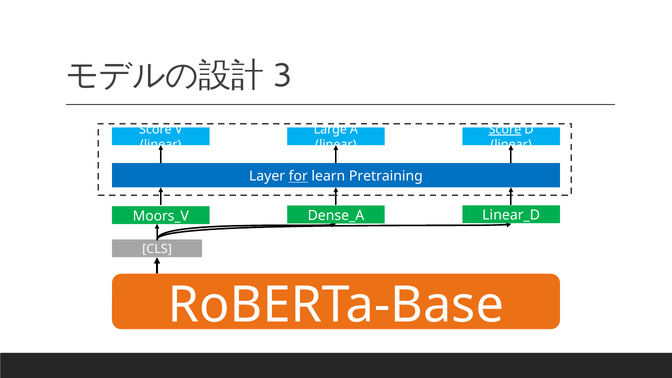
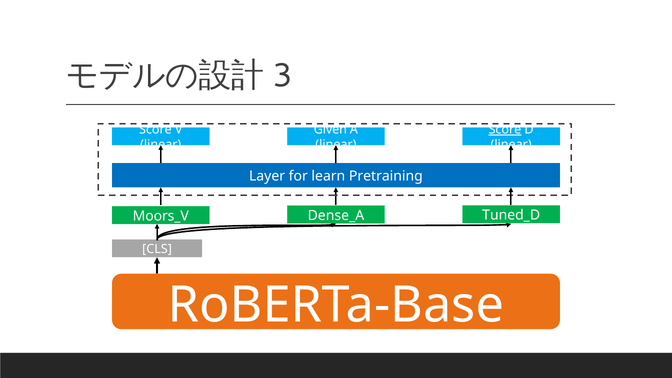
Large: Large -> Given (330, 130)
for underline: present -> none (298, 176)
Linear_D: Linear_D -> Tuned_D (511, 215)
